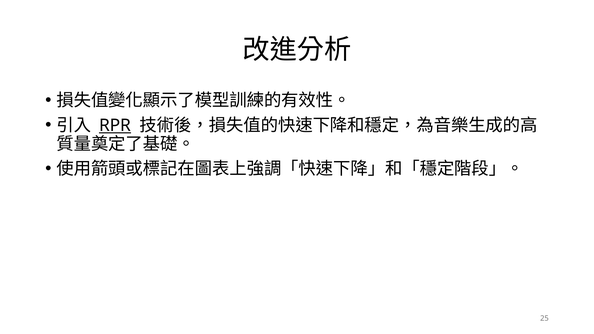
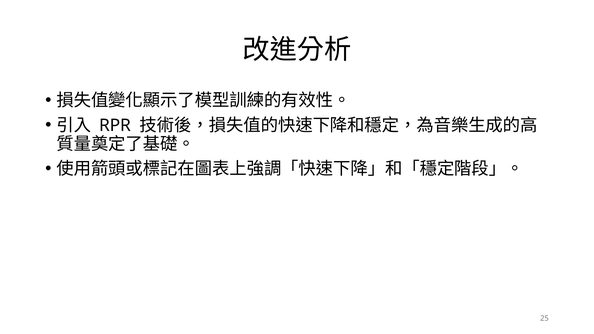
RPR underline: present -> none (115, 125)
